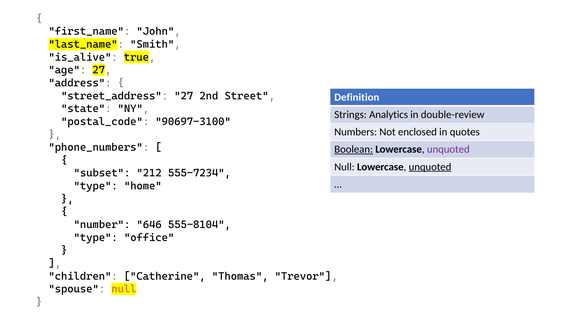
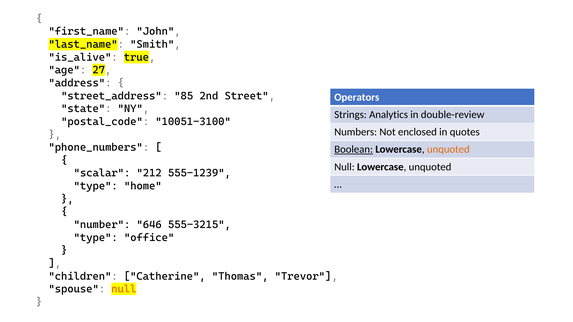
street_address 27: 27 -> 85 (184, 96)
Definition: Definition -> Operators (357, 97)
90697-3100: 90697-3100 -> 10051-3100 (193, 122)
unquoted colour: purple -> orange (448, 150)
unquoted underline: present -> none (430, 167)
subset: subset -> scalar (102, 173)
555-7234: 555-7234 -> 555-1239 (199, 173)
555-8104: 555-8104 -> 555-3215 (199, 225)
